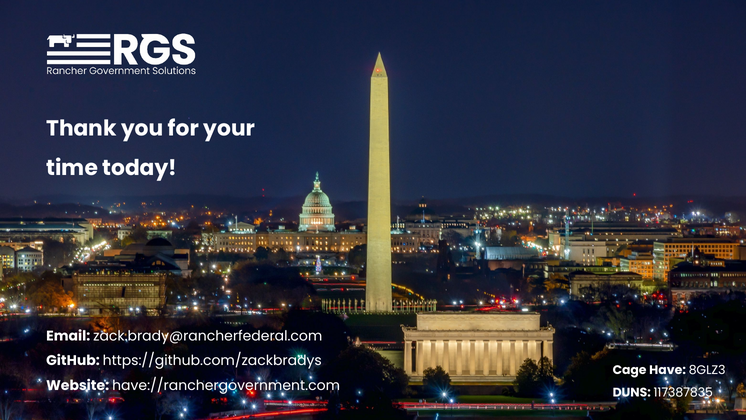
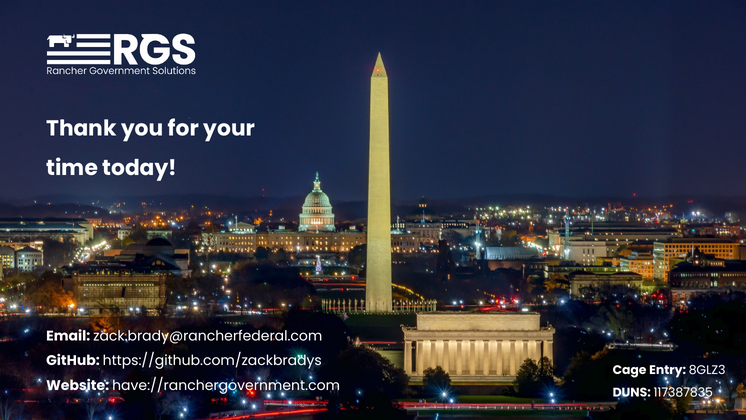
Have: Have -> Entry (668, 370)
